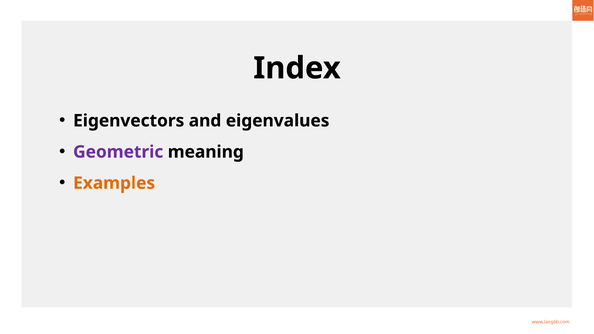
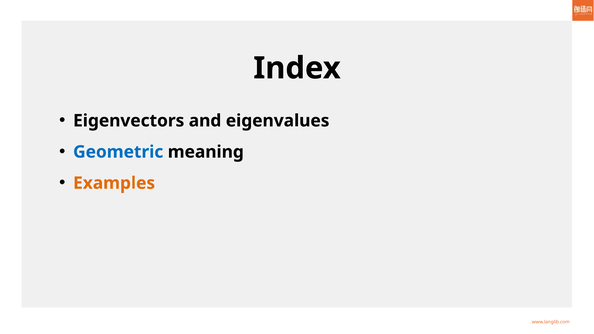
Geometric colour: purple -> blue (118, 152)
